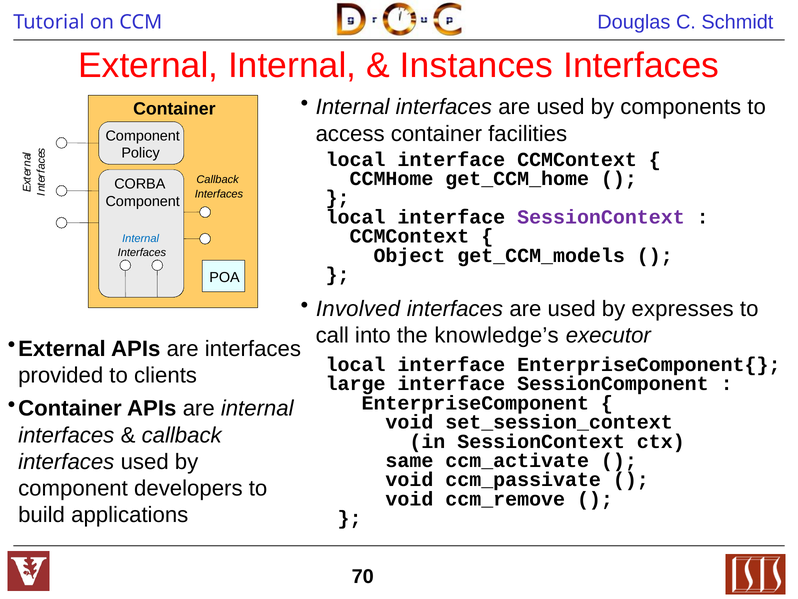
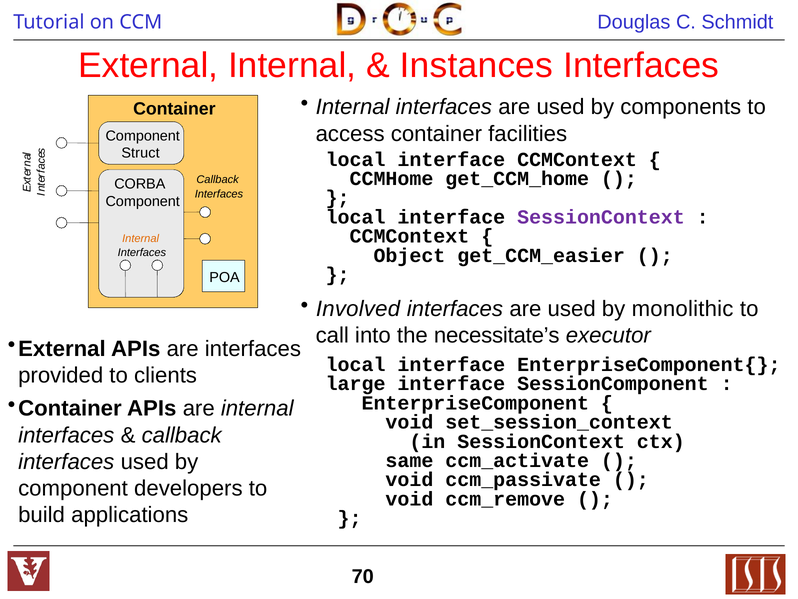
Policy: Policy -> Struct (141, 153)
Internal colour: blue -> orange (141, 238)
get_CCM_models: get_CCM_models -> get_CCM_easier (541, 255)
expresses: expresses -> monolithic (683, 309)
knowledge’s: knowledge’s -> necessitate’s (497, 335)
